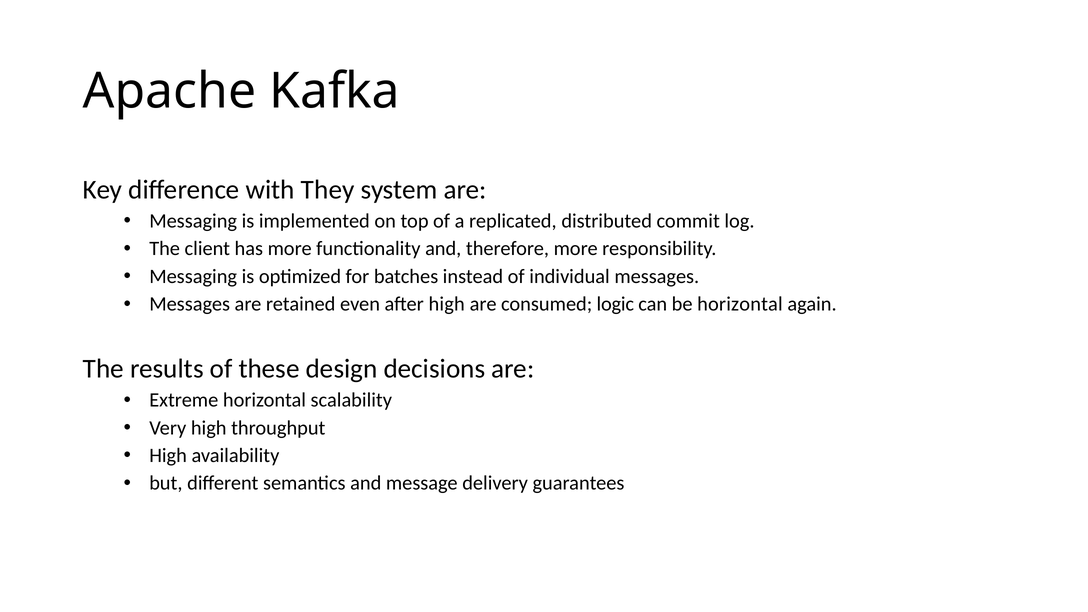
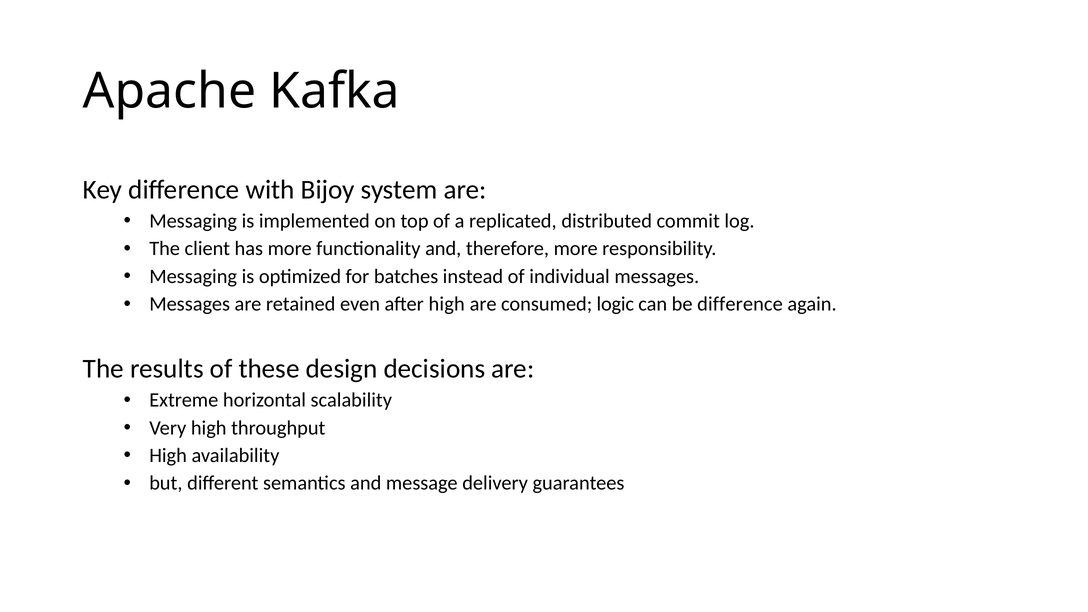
They: They -> Bijoy (328, 190)
be horizontal: horizontal -> difference (740, 304)
